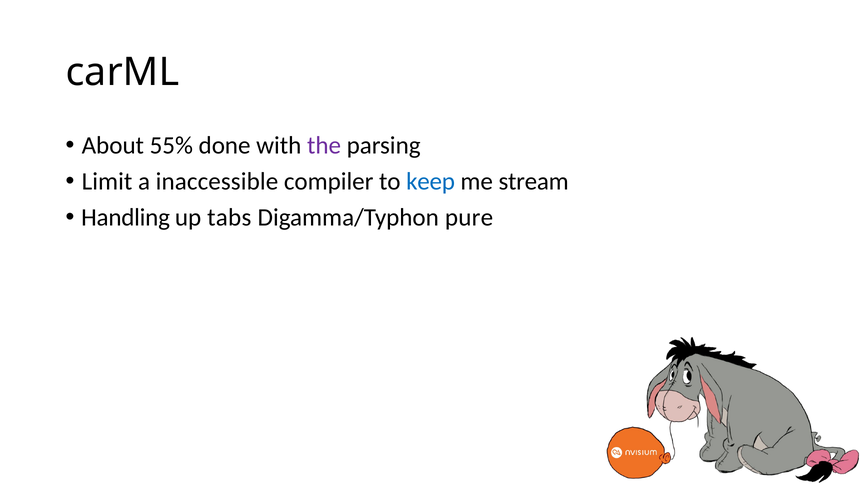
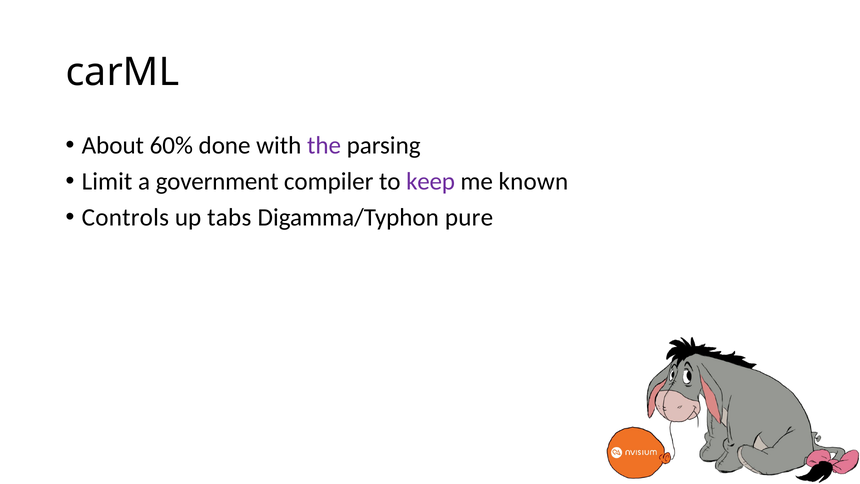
55%: 55% -> 60% (171, 145)
inaccessible: inaccessible -> government (217, 181)
keep colour: blue -> purple (431, 181)
stream: stream -> known (533, 181)
Handling: Handling -> Controls (125, 218)
